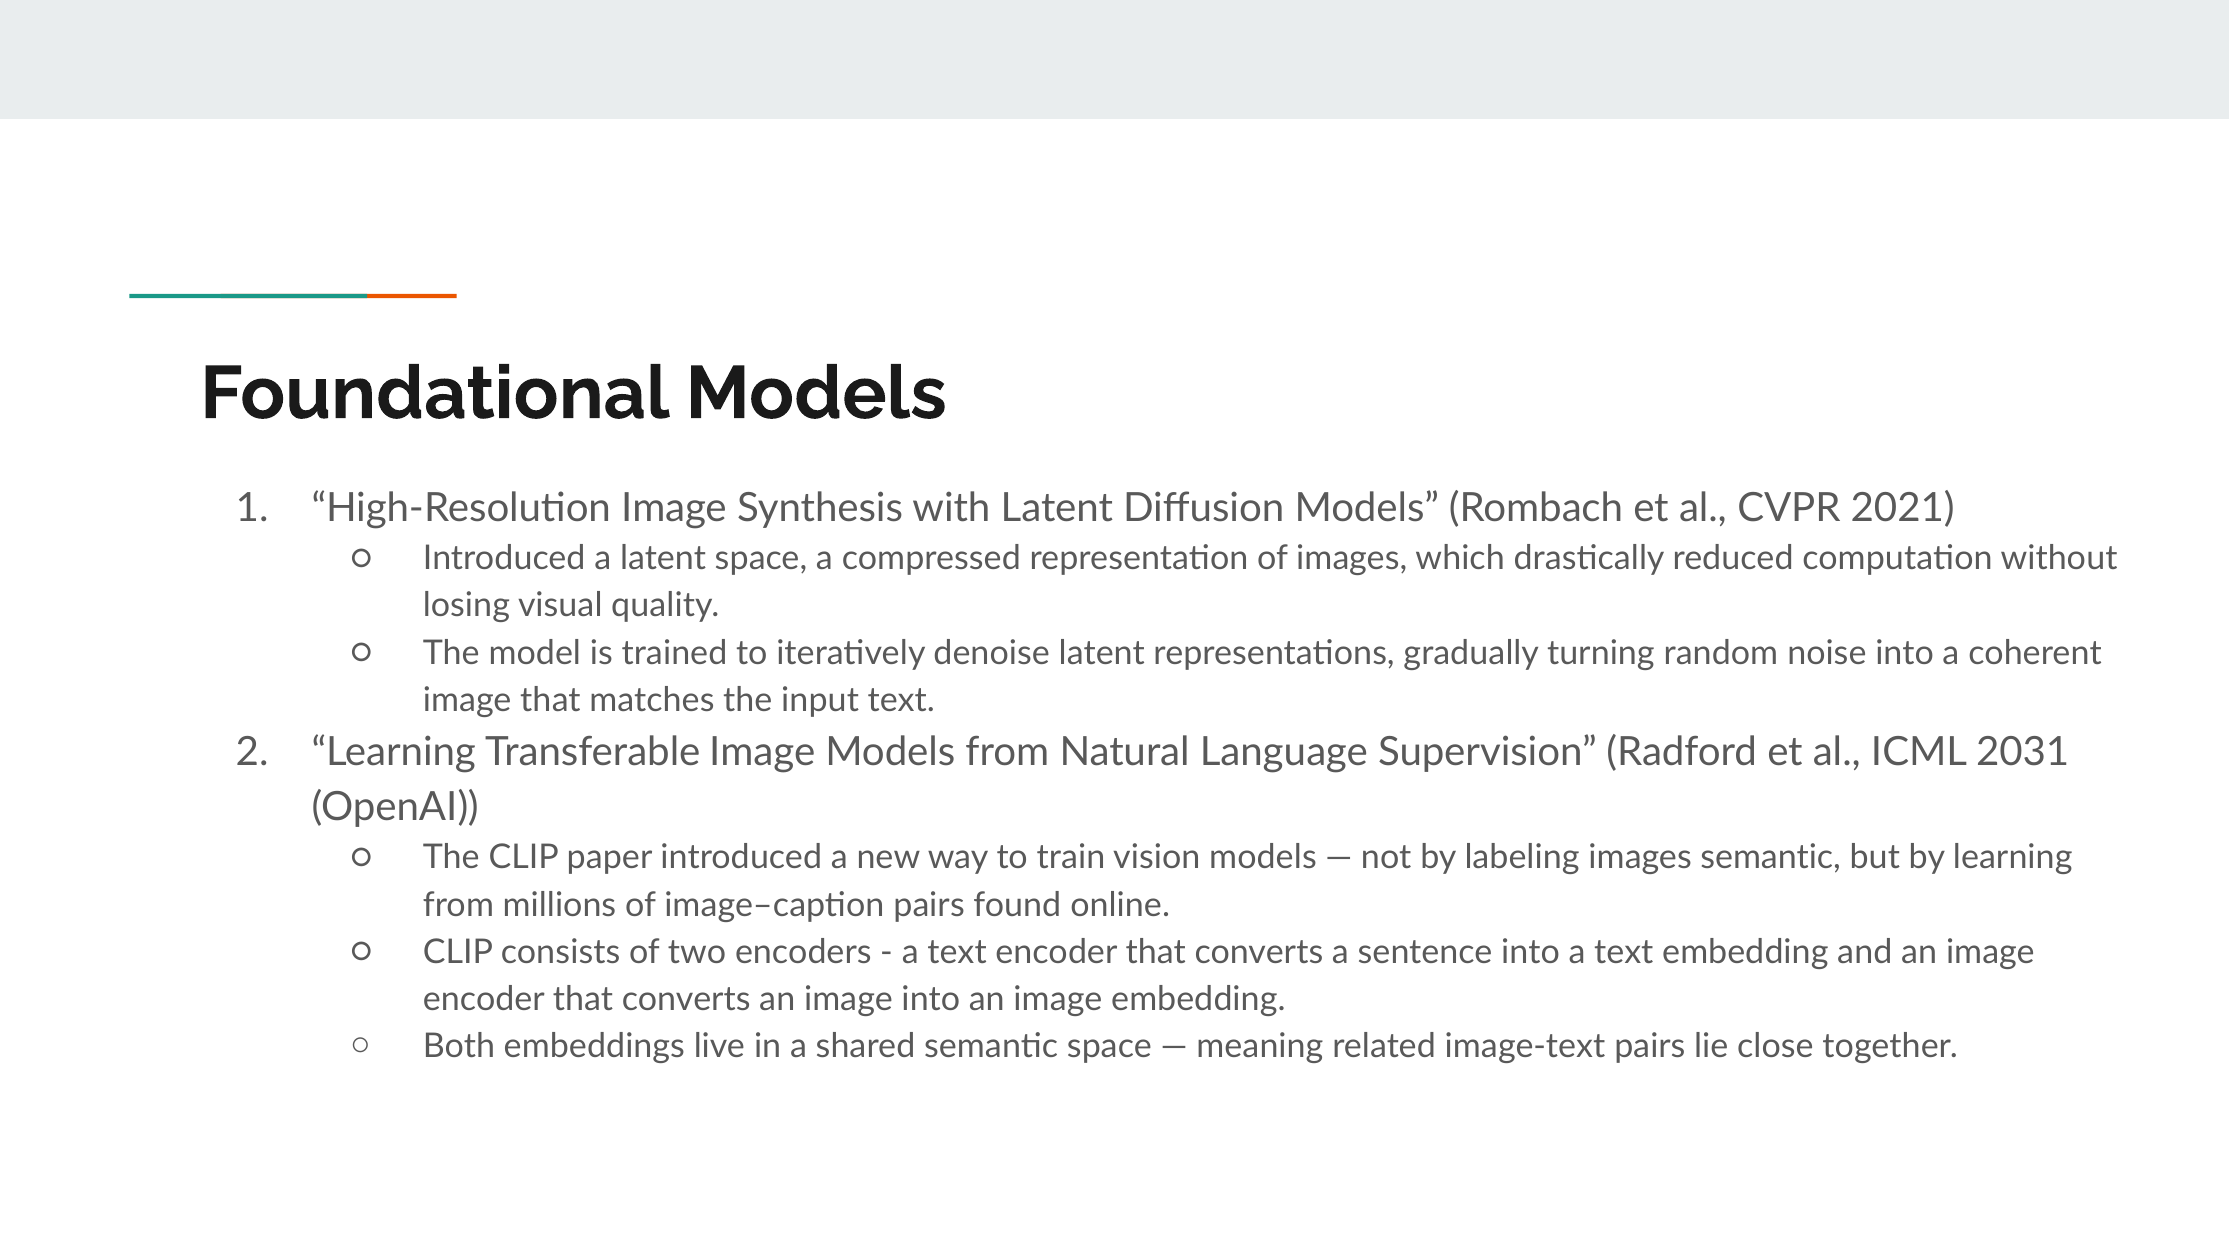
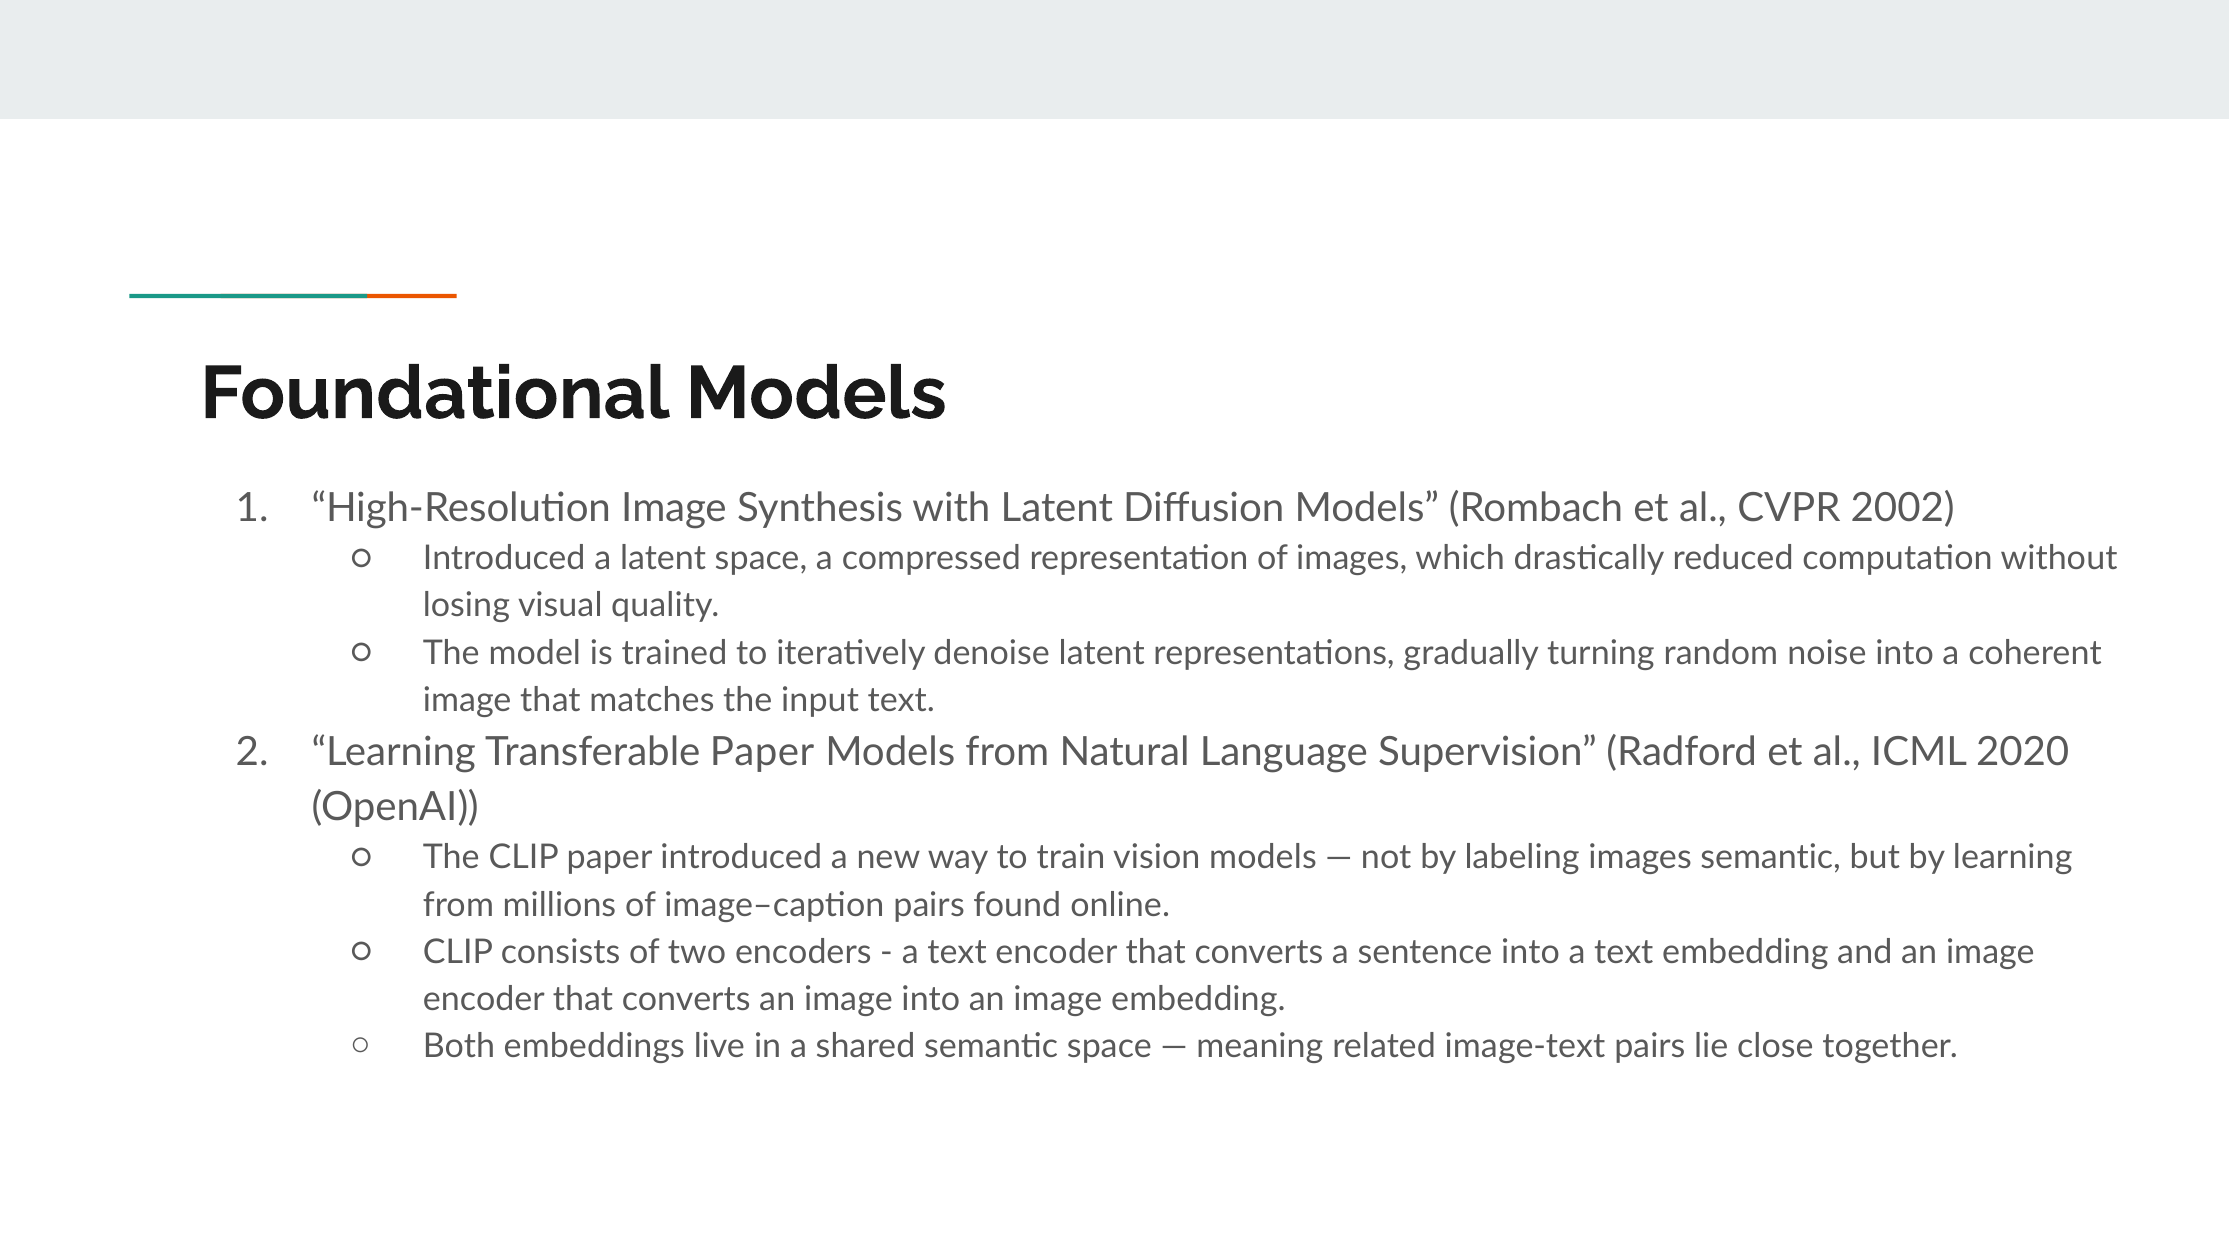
2021: 2021 -> 2002 (1903, 508)
Transferable Image: Image -> Paper (762, 752)
2031: 2031 -> 2020 (2023, 752)
